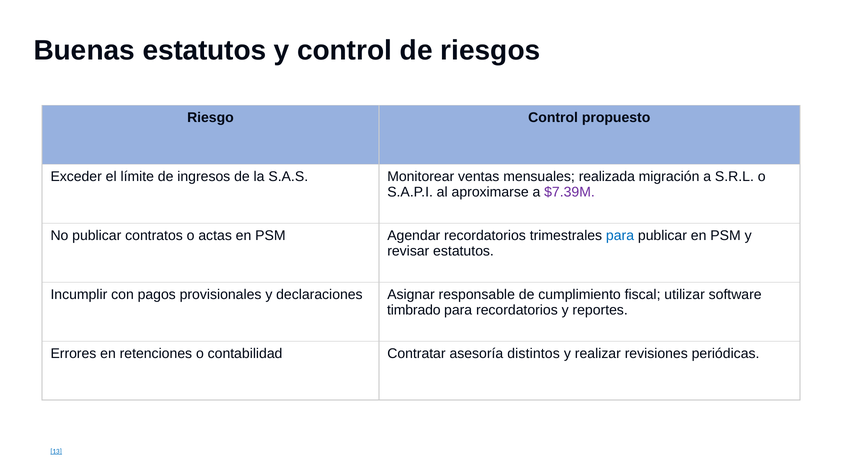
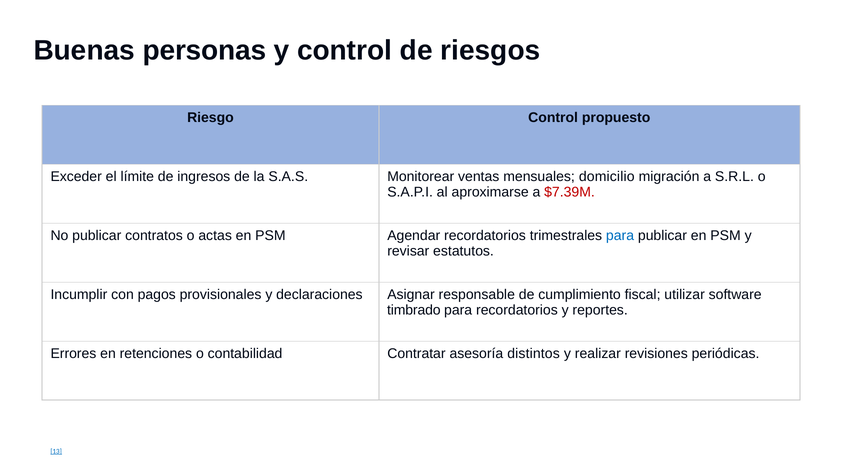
Buenas estatutos: estatutos -> personas (204, 50)
realizada: realizada -> domicilio (607, 177)
$7.39M colour: purple -> red (569, 192)
